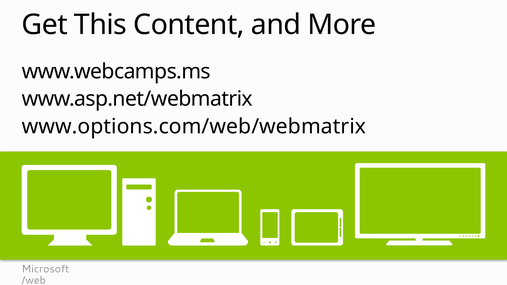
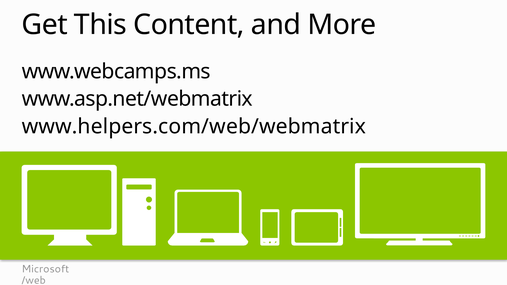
www.options.com/web/webmatrix: www.options.com/web/webmatrix -> www.helpers.com/web/webmatrix (194, 127)
